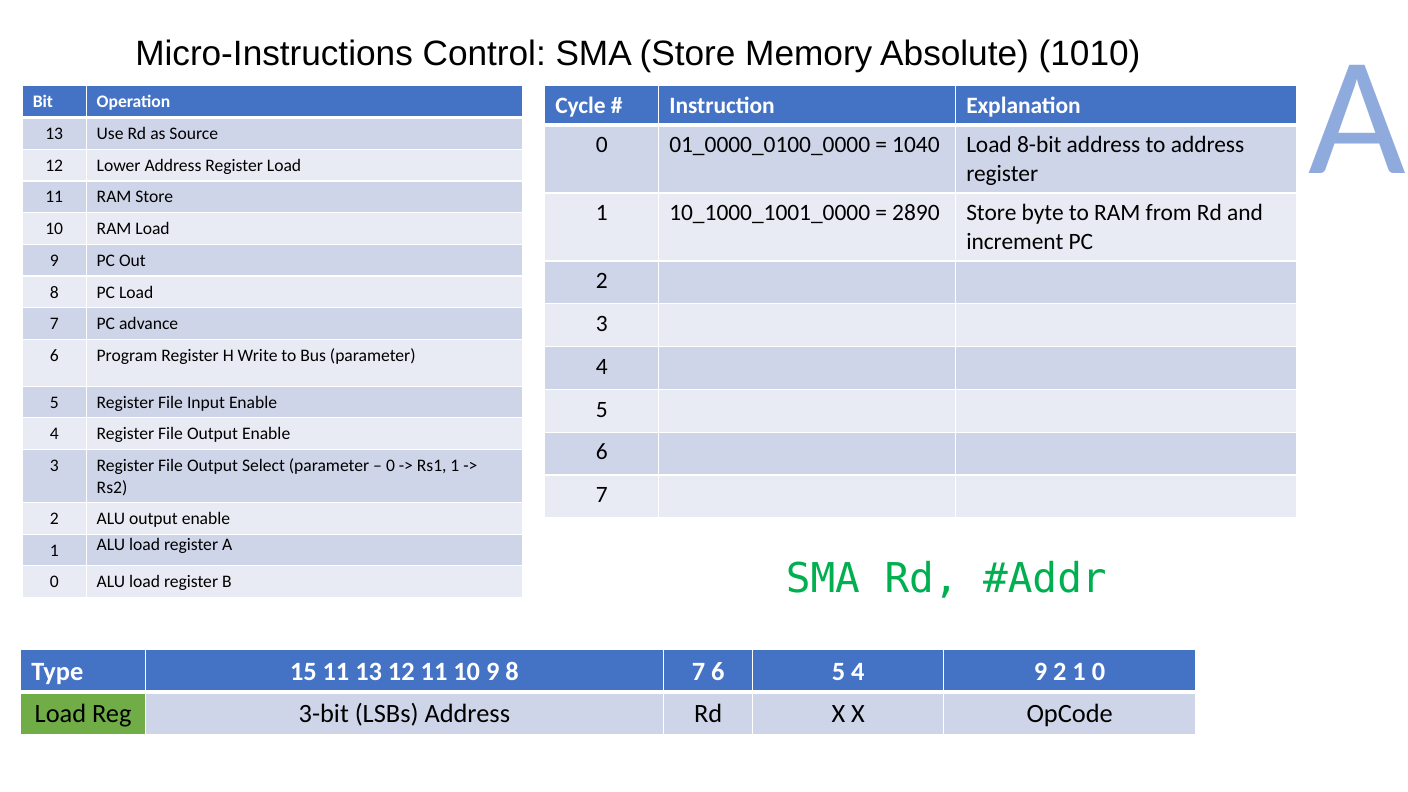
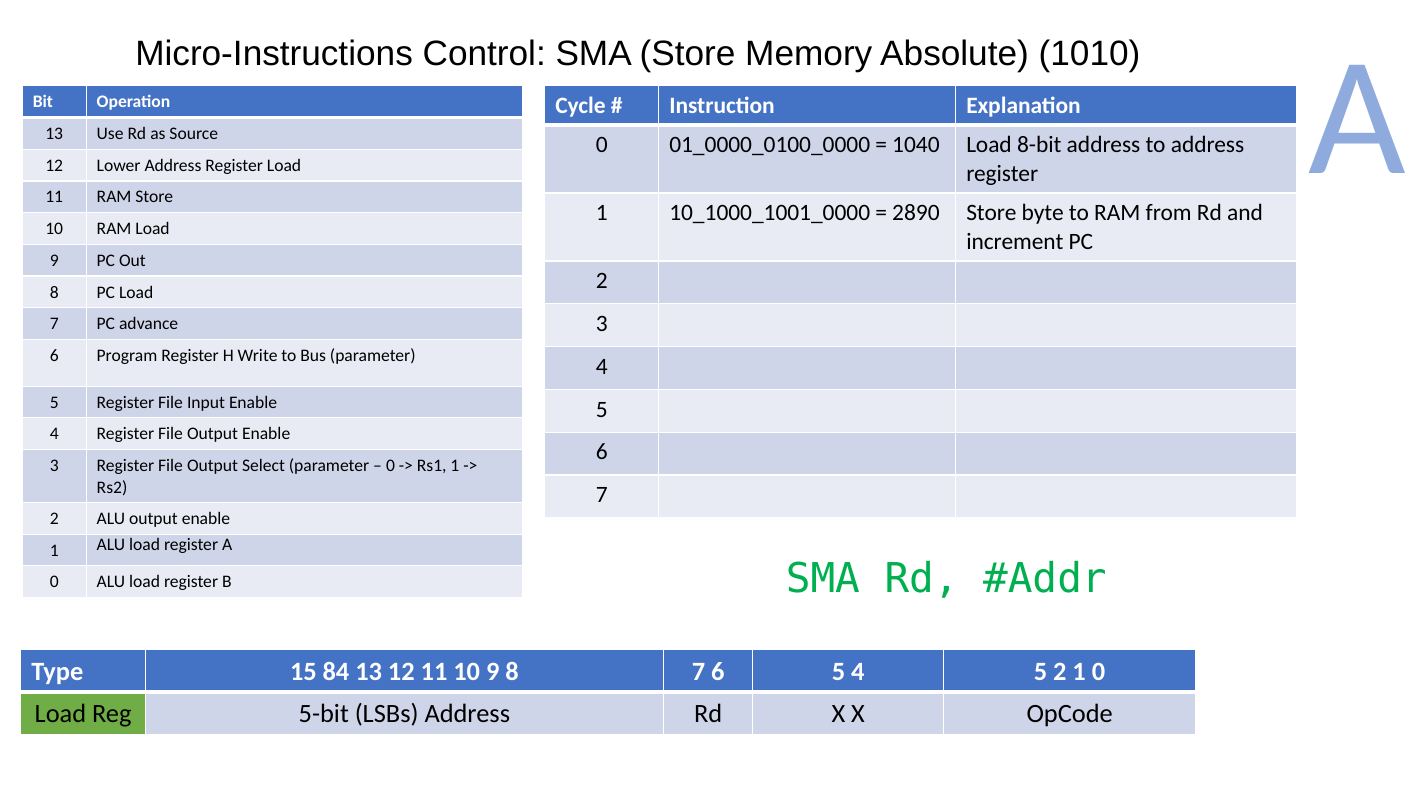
15 11: 11 -> 84 (336, 671)
5 4 9: 9 -> 5 (1041, 671)
3-bit: 3-bit -> 5-bit (324, 714)
